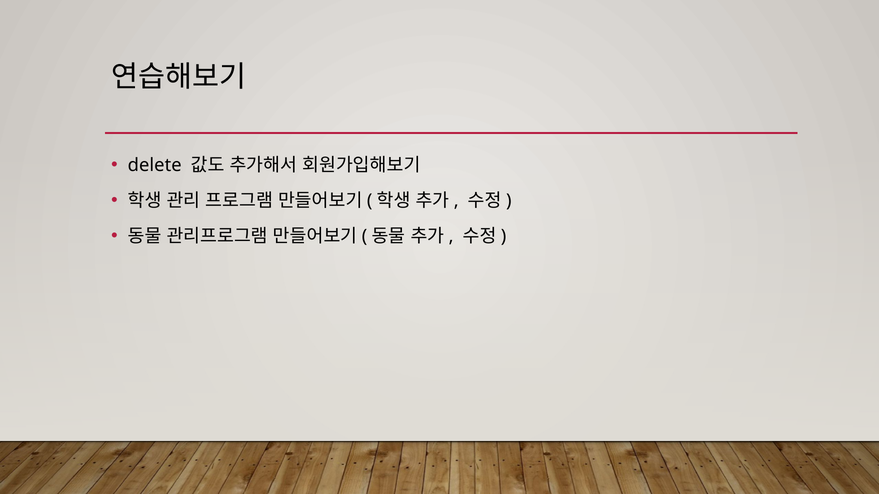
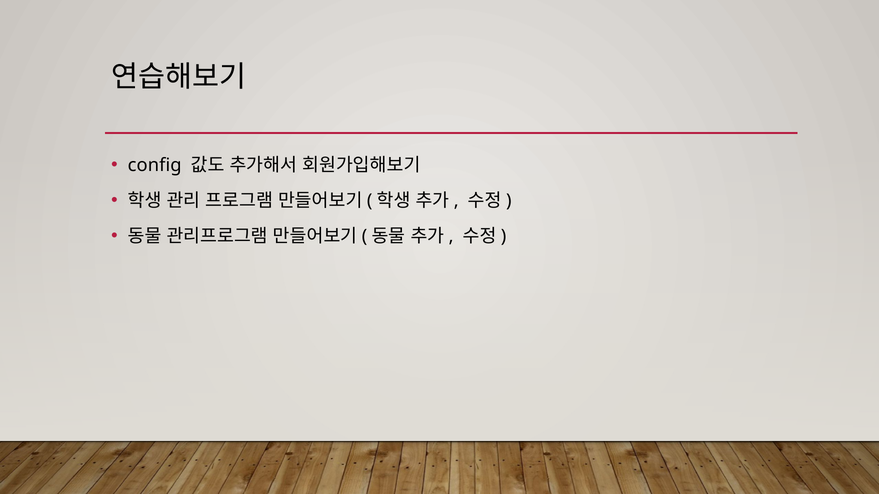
delete: delete -> config (155, 165)
